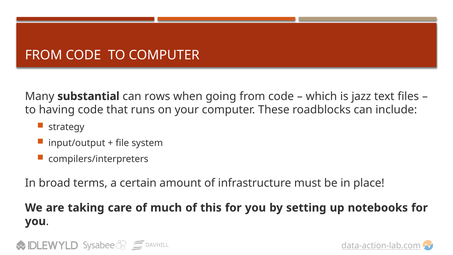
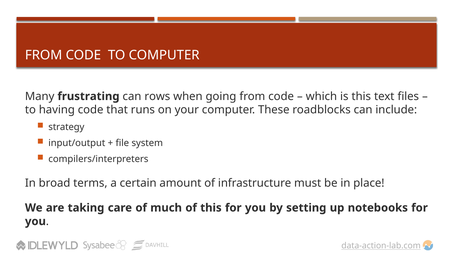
substantial: substantial -> frustrating (88, 96)
is jazz: jazz -> this (361, 96)
